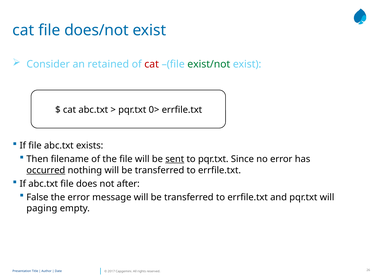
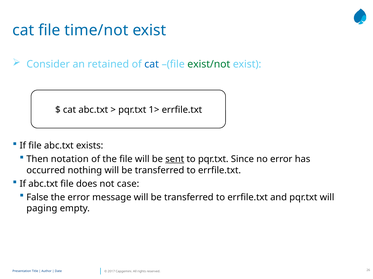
does/not: does/not -> time/not (96, 30)
cat colour: red -> blue (152, 64)
0>: 0> -> 1> (154, 110)
filename: filename -> notation (70, 159)
occurred underline: present -> none (46, 171)
after: after -> case (128, 184)
